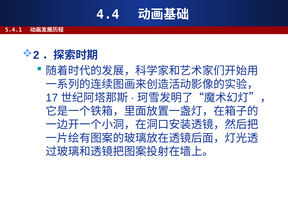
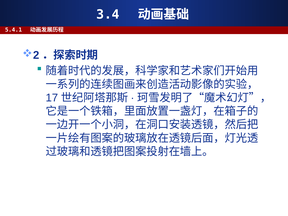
4.4: 4.4 -> 3.4 (108, 15)
